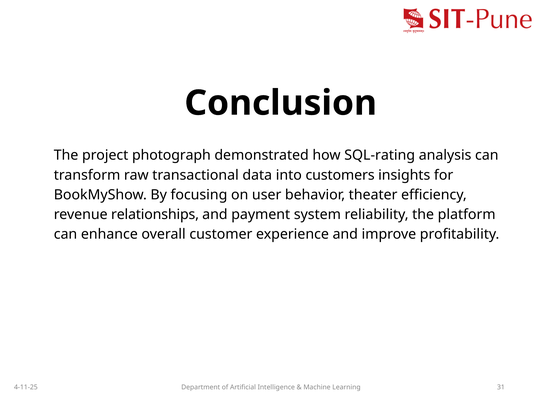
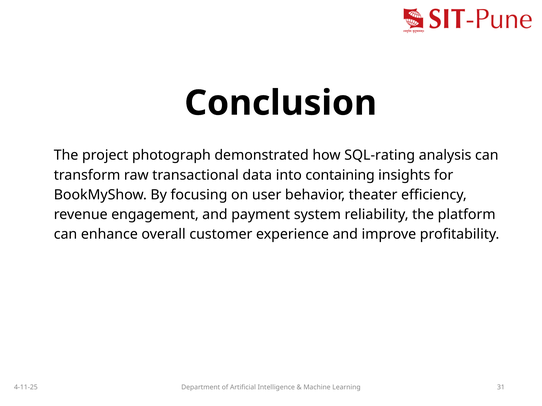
customers: customers -> containing (340, 175)
relationships: relationships -> engagement (155, 215)
